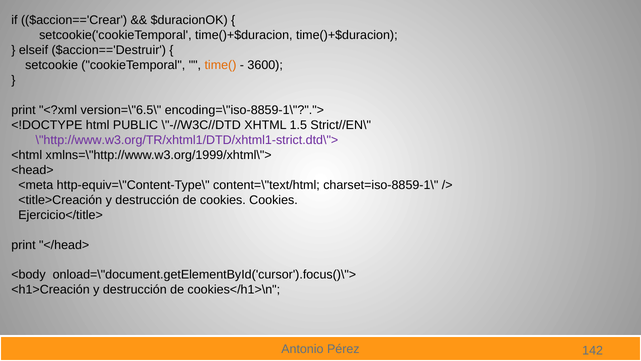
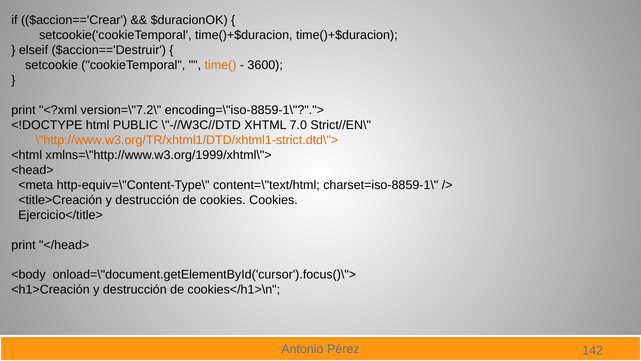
version=\"6.5\: version=\"6.5\ -> version=\"7.2\ (121, 110)
1.5: 1.5 -> 7.0 (298, 125)
\"http://www.w3.org/TR/xhtml1/DTD/xhtml1-strict.dtd\"> colour: purple -> orange (187, 140)
